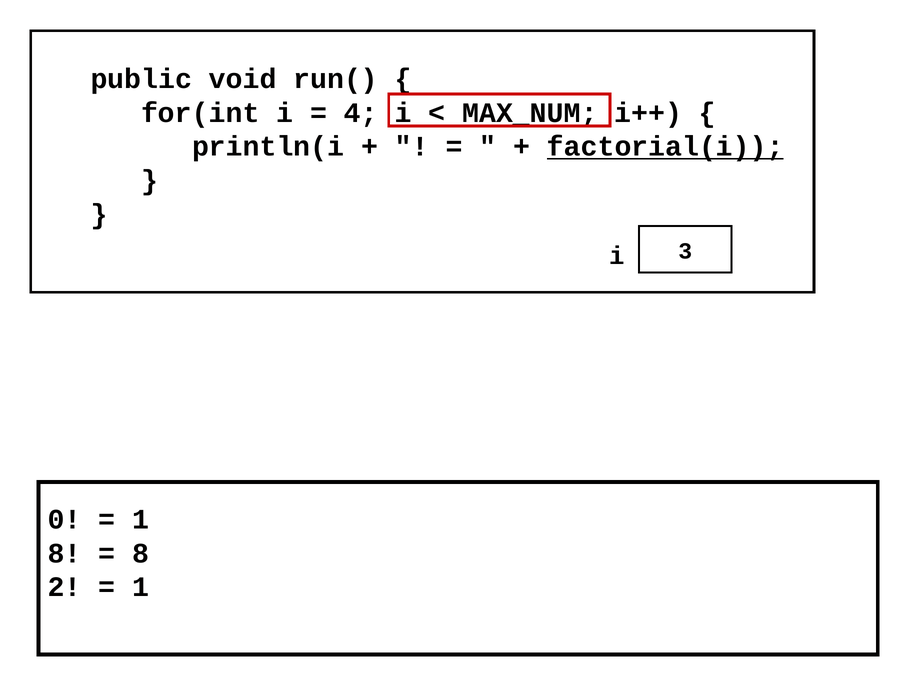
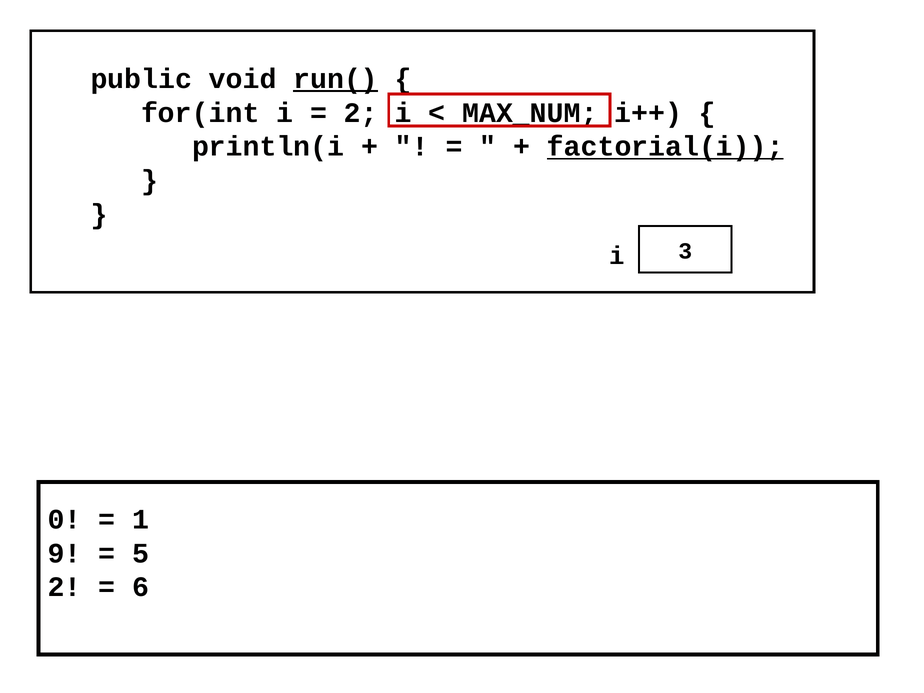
run( underline: none -> present (336, 79)
4: 4 -> 2 (361, 113)
8: 8 -> 9 (64, 553)
8: 8 -> 5 (141, 553)
1: 1 -> 6 (141, 587)
